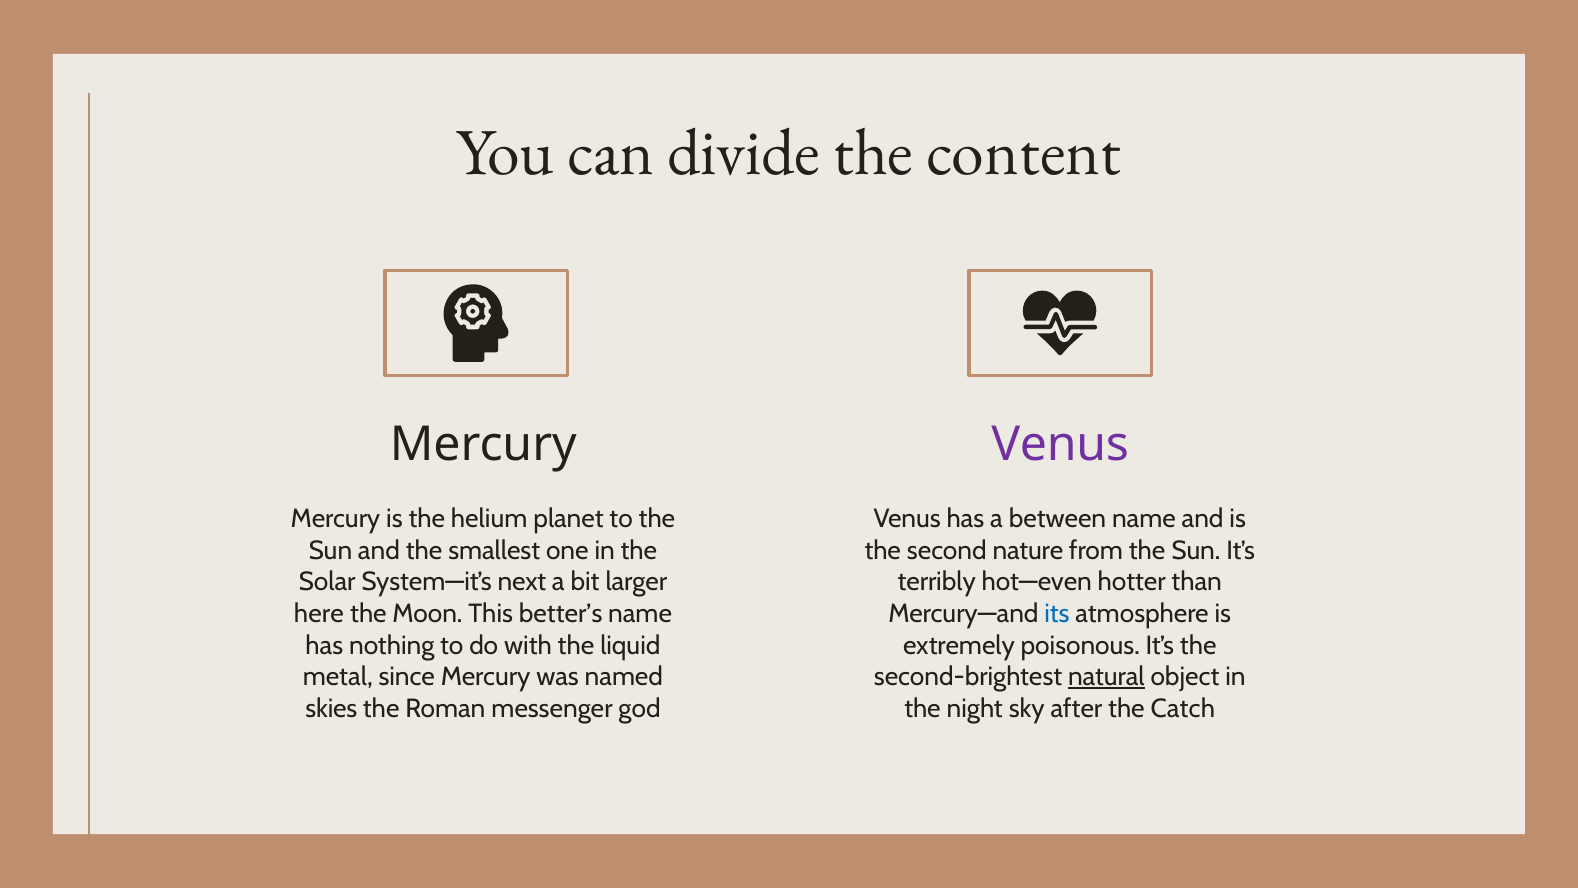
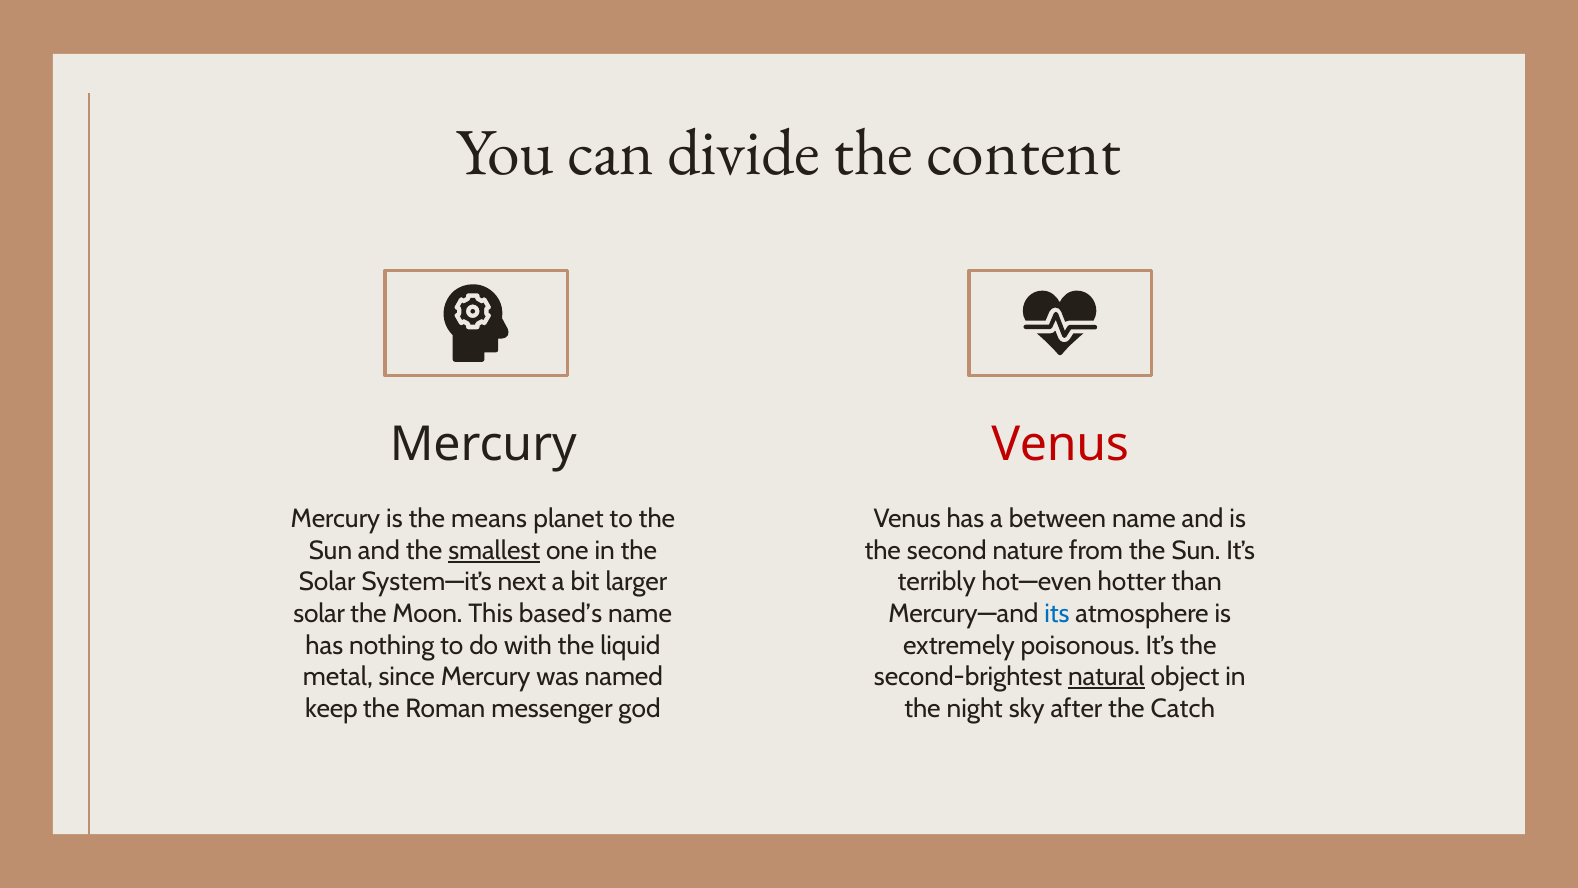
Venus colour: purple -> red (1060, 444)
helium: helium -> means (489, 519)
smallest underline: none -> present (494, 550)
here: here -> solar (319, 614)
better’s: better’s -> based’s (561, 614)
skies: skies -> keep (331, 708)
